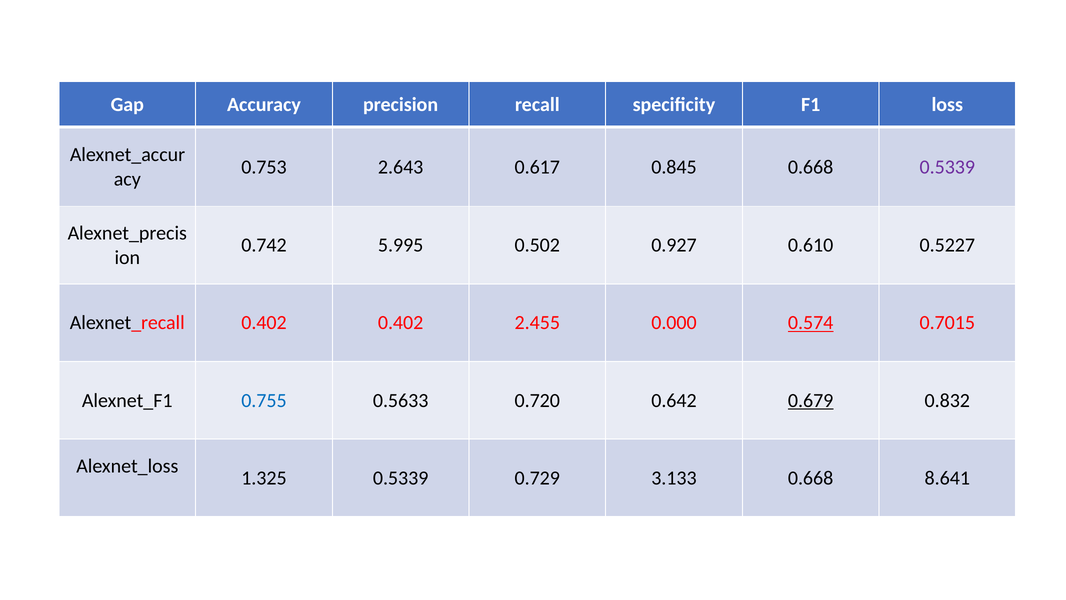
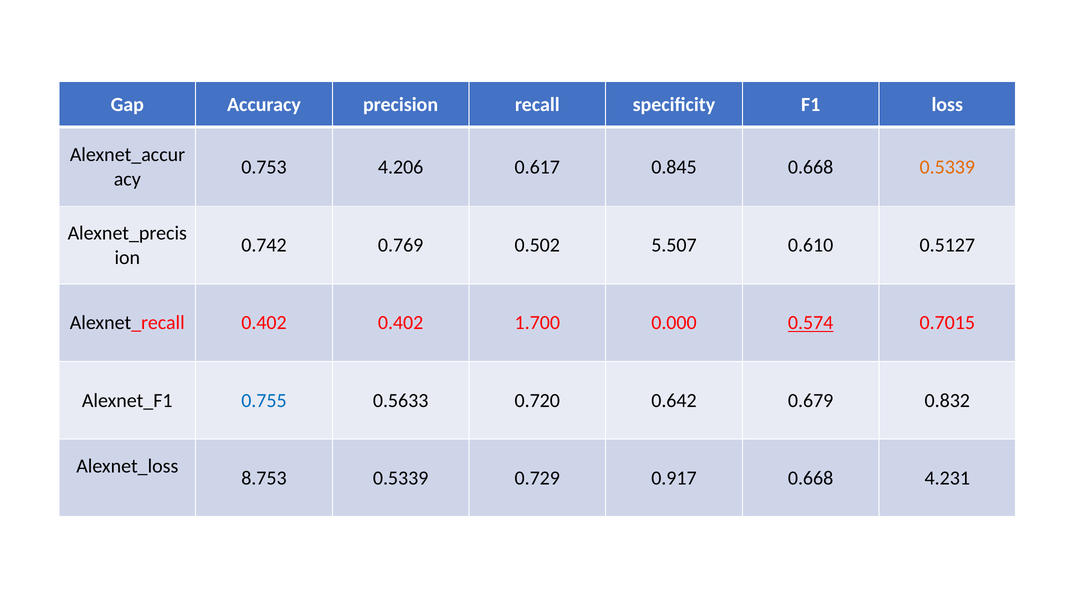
2.643: 2.643 -> 4.206 (401, 167)
0.5339 colour: purple -> orange (947, 167)
5.995: 5.995 -> 0.769 (401, 245)
0.927: 0.927 -> 5.507 (674, 245)
0.5227: 0.5227 -> 0.5127 (947, 245)
2.455: 2.455 -> 1.700 (537, 323)
0.679 underline: present -> none (811, 400)
1.325: 1.325 -> 8.753 (264, 478)
3.133: 3.133 -> 0.917 (674, 478)
8.641: 8.641 -> 4.231 (947, 478)
